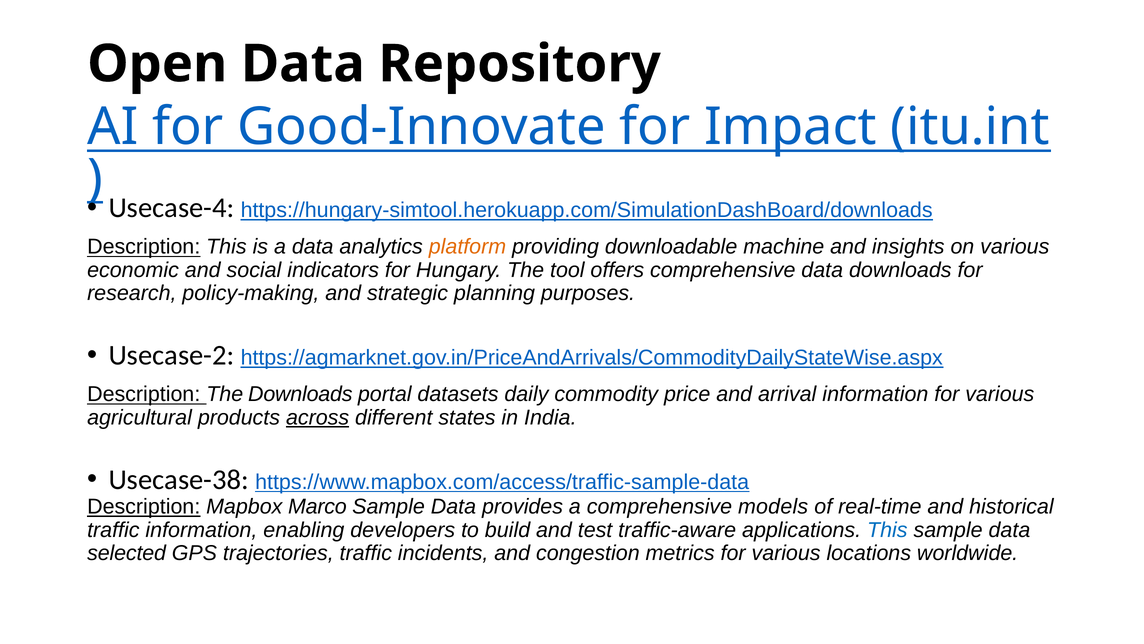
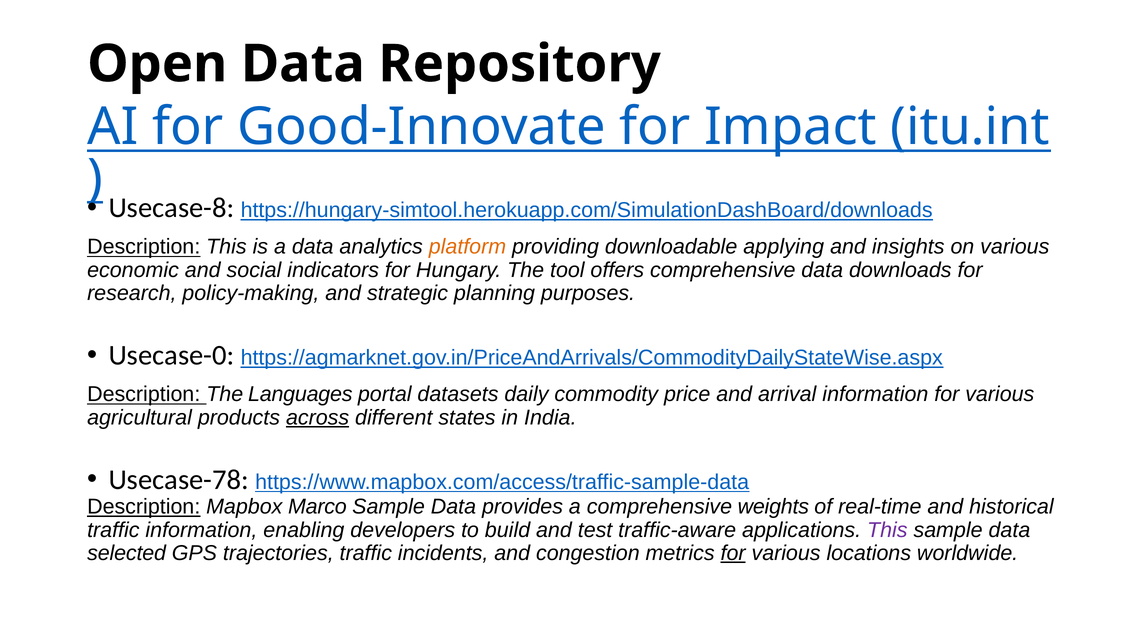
Usecase-4: Usecase-4 -> Usecase-8 (171, 208)
machine: machine -> applying (784, 247)
Usecase-2: Usecase-2 -> Usecase-0 (171, 355)
The Downloads: Downloads -> Languages (300, 394)
Usecase-38: Usecase-38 -> Usecase-78 (179, 479)
models: models -> weights (773, 506)
This colour: blue -> purple (887, 530)
for underline: none -> present (733, 553)
